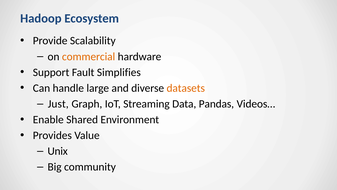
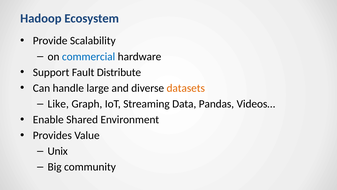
commercial colour: orange -> blue (89, 56)
Simplifies: Simplifies -> Distribute (119, 72)
Just: Just -> Like (58, 104)
